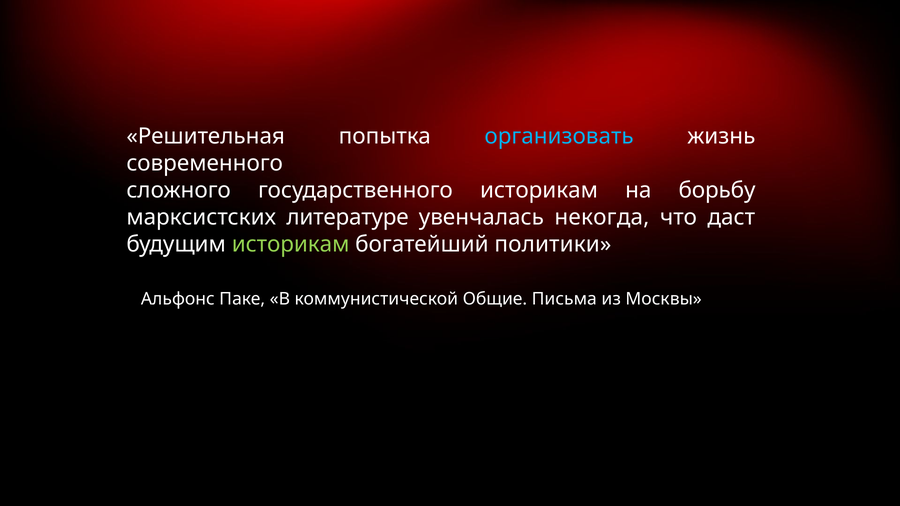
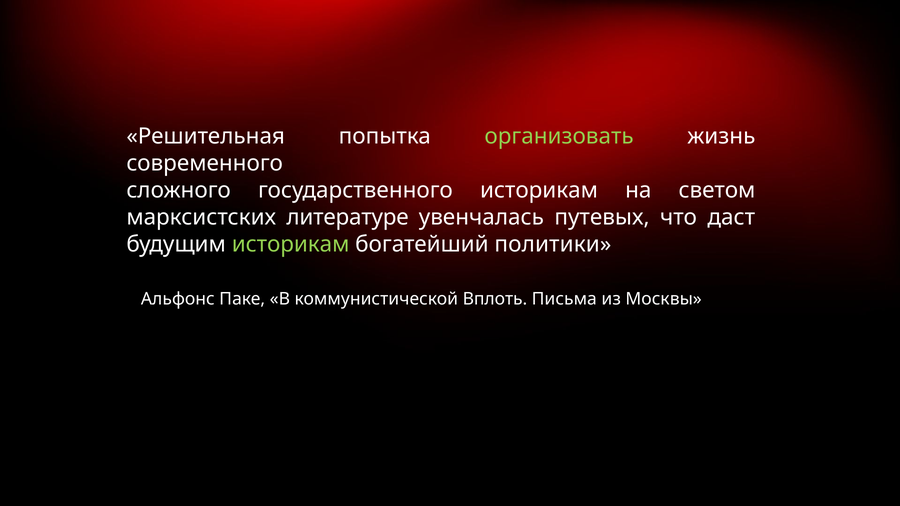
организовать colour: light blue -> light green (559, 136)
борьбу: борьбу -> светом (717, 190)
некогда: некогда -> путевых (602, 217)
Общие: Общие -> Вплоть (495, 299)
